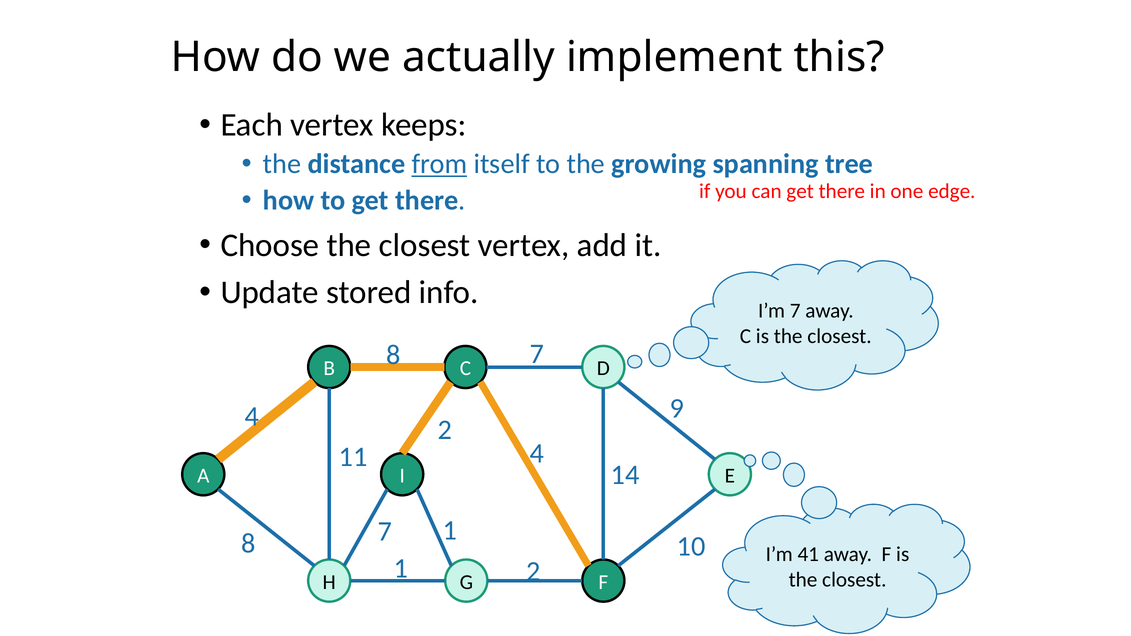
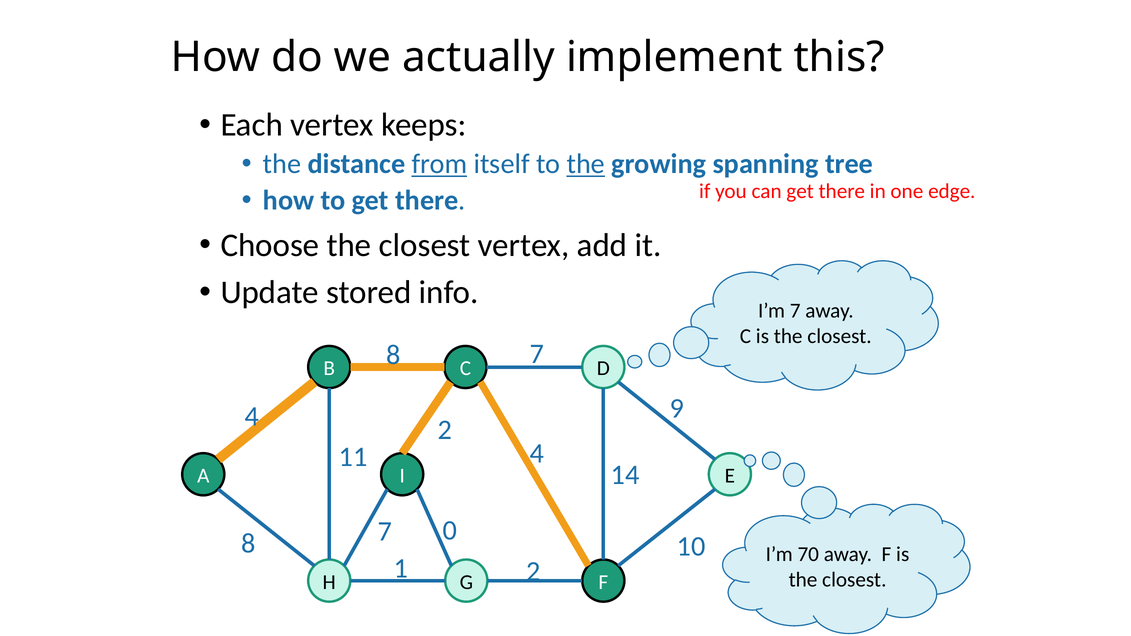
the underline: none -> present (586, 164)
7 1: 1 -> 0 (450, 531)
41: 41 -> 70 (808, 554)
